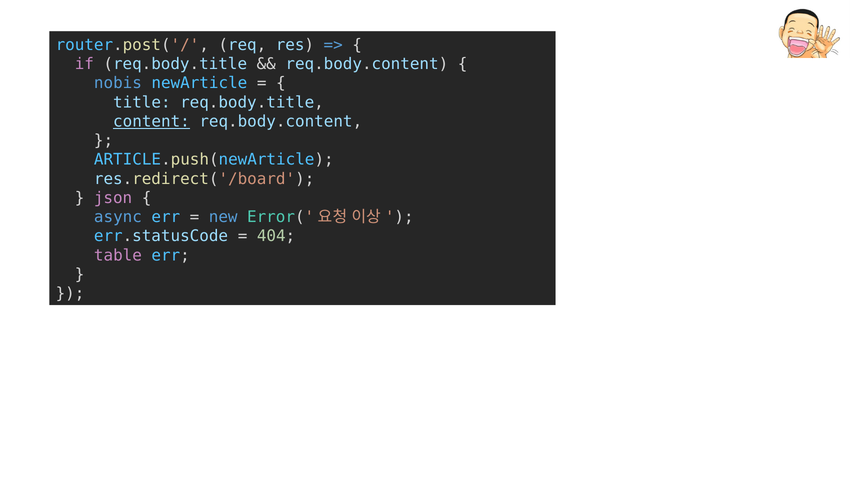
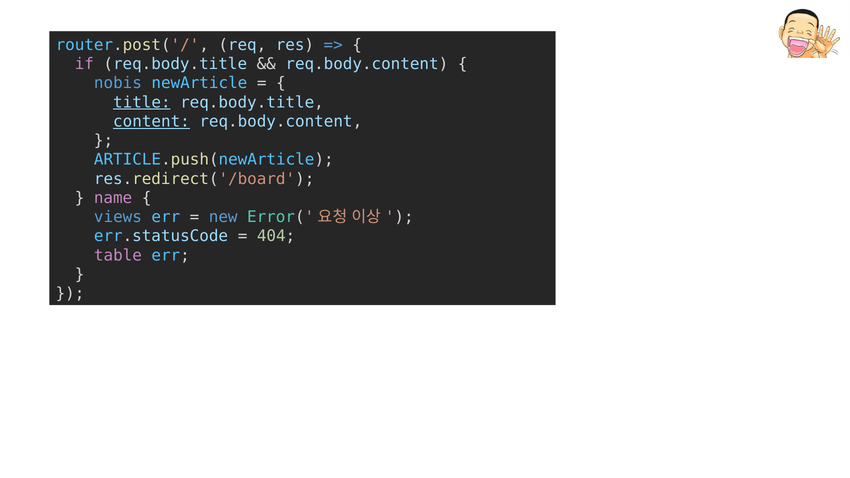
title underline: none -> present (142, 102)
json: json -> name (113, 198)
async: async -> views (118, 217)
